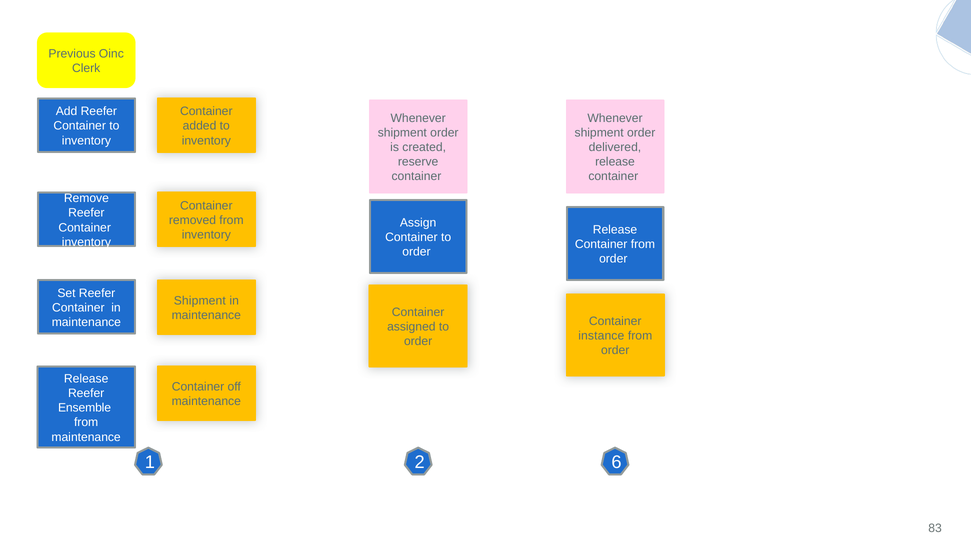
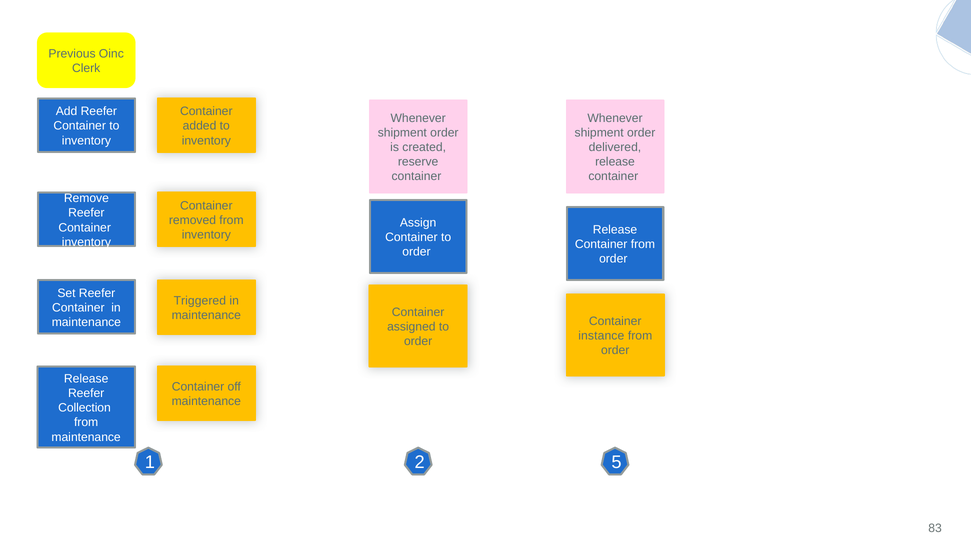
Shipment: Shipment -> Triggered (200, 301)
Ensemble: Ensemble -> Collection (85, 408)
6: 6 -> 5 (616, 462)
